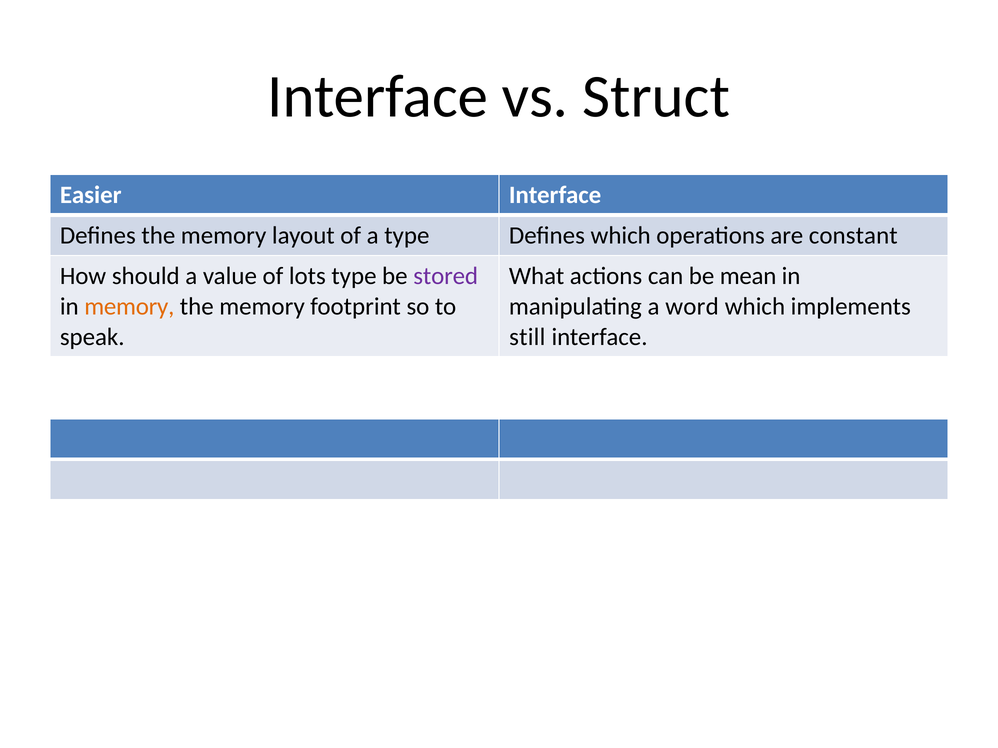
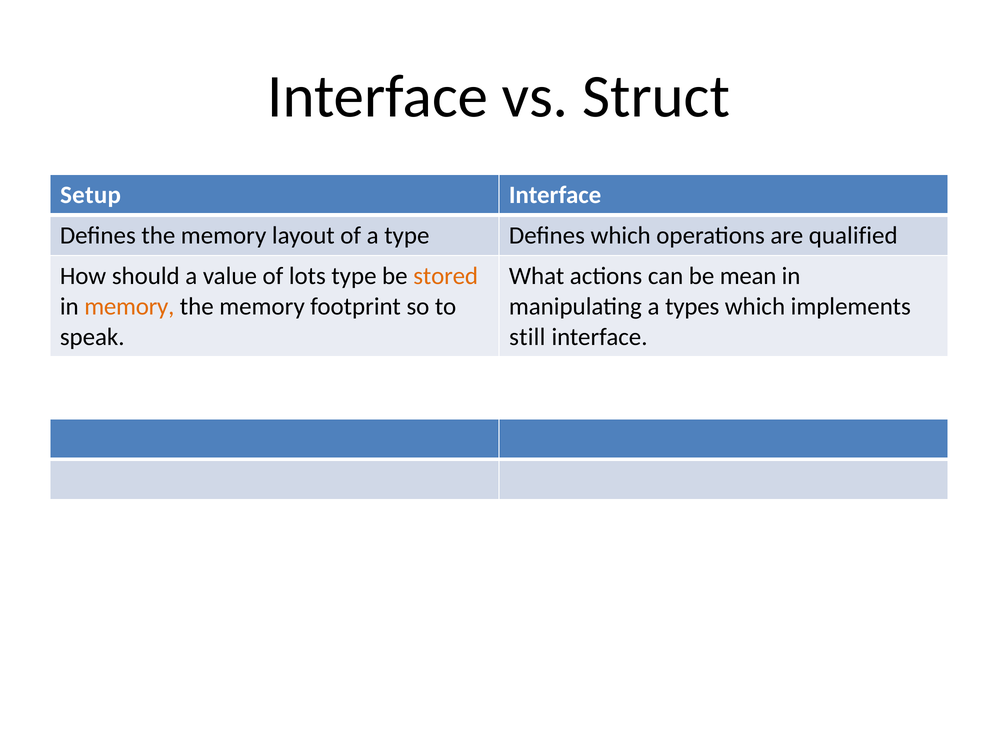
Easier: Easier -> Setup (91, 195)
constant: constant -> qualified (853, 236)
stored colour: purple -> orange (446, 276)
word: word -> types (692, 307)
